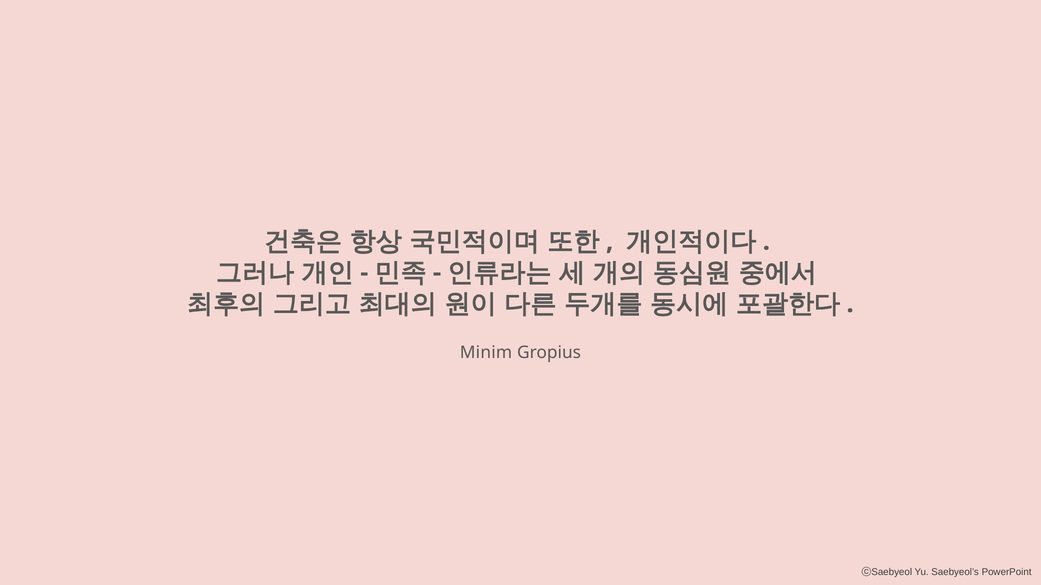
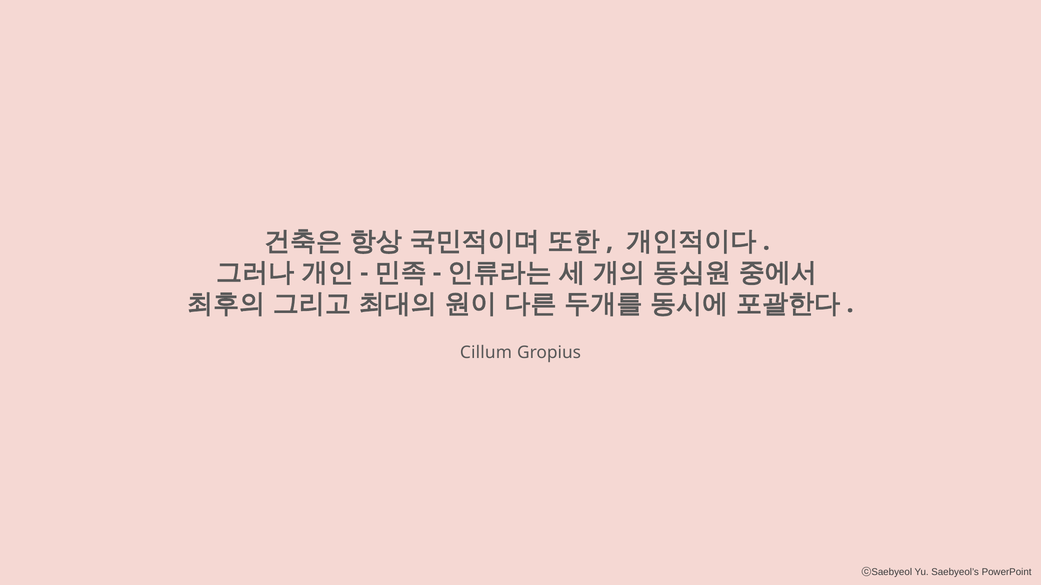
Minim: Minim -> Cillum (486, 353)
